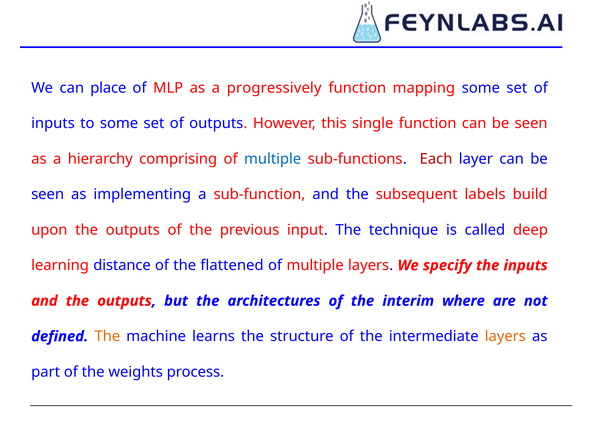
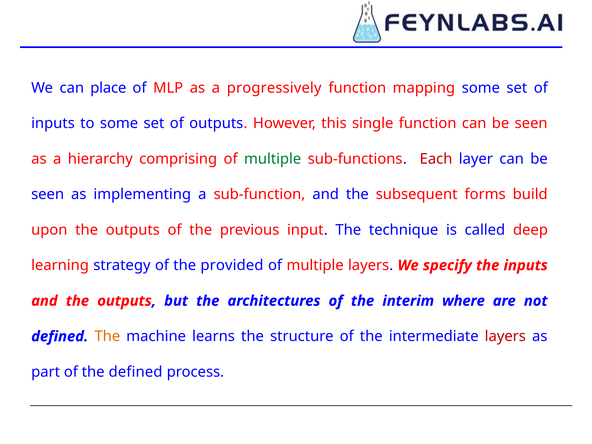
multiple colour: blue -> green (273, 159)
labels: labels -> forms (485, 194)
distance: distance -> strategy (122, 265)
flattened: flattened -> provided (232, 265)
layers colour: orange -> red (505, 336)
the weights: weights -> defined (136, 372)
